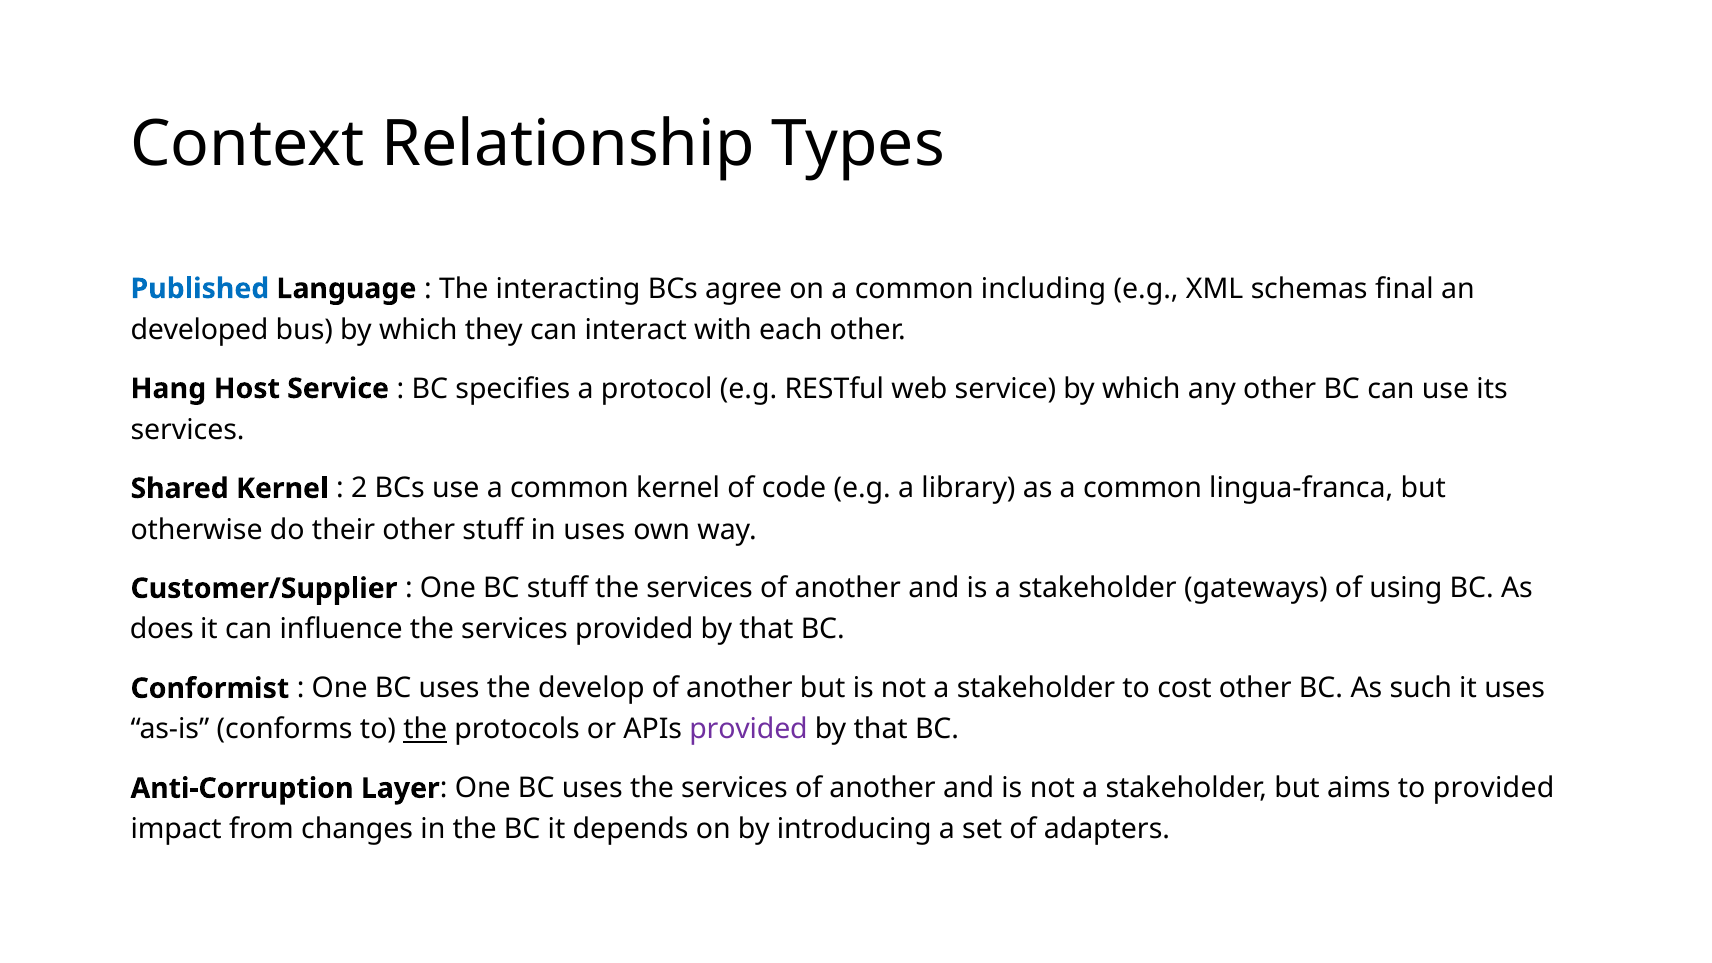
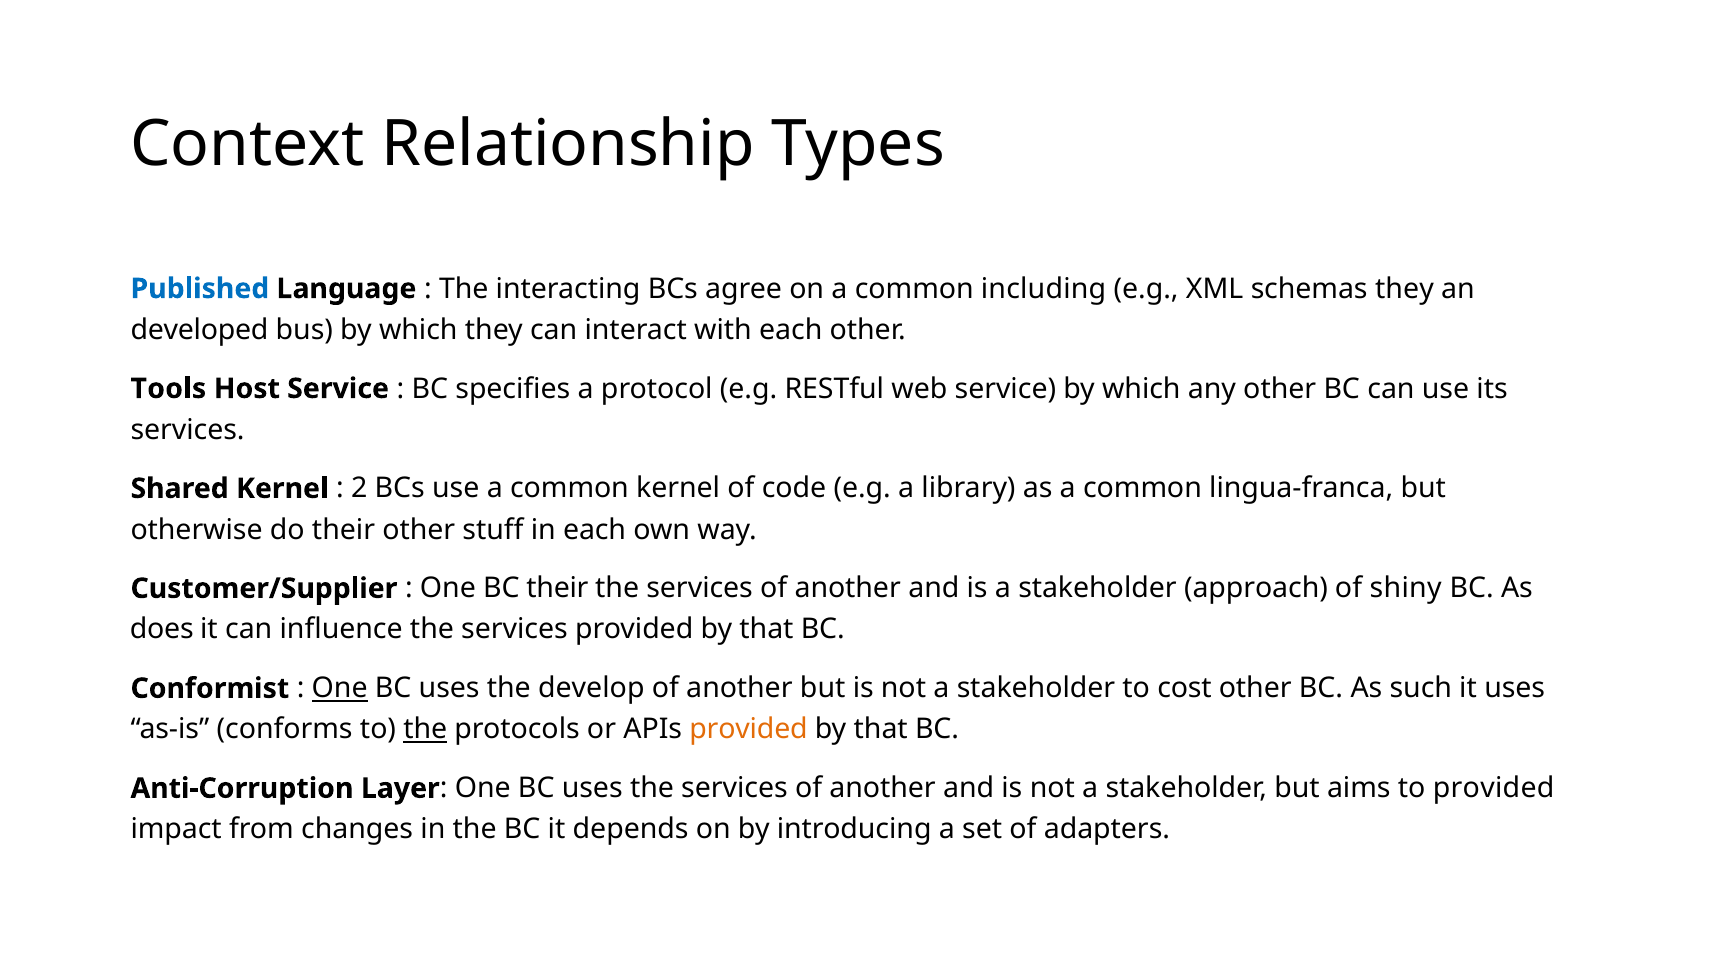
schemas final: final -> they (1404, 289)
Hang: Hang -> Tools (168, 389)
in uses: uses -> each (595, 530)
BC stuff: stuff -> their (557, 589)
gateways: gateways -> approach (1256, 589)
using: using -> shiny (1406, 589)
One underline: none -> present (340, 688)
provided colour: purple -> orange (749, 729)
